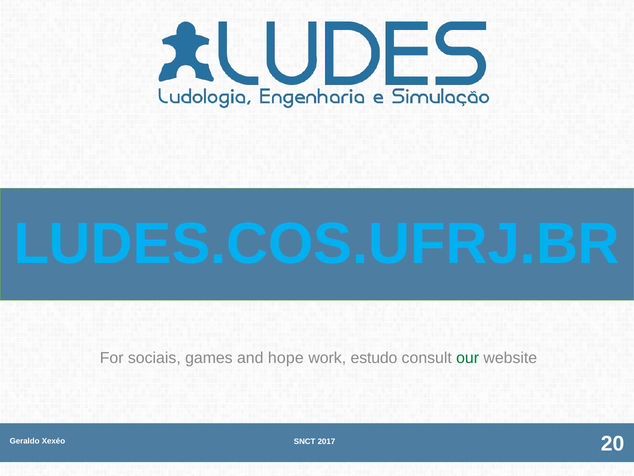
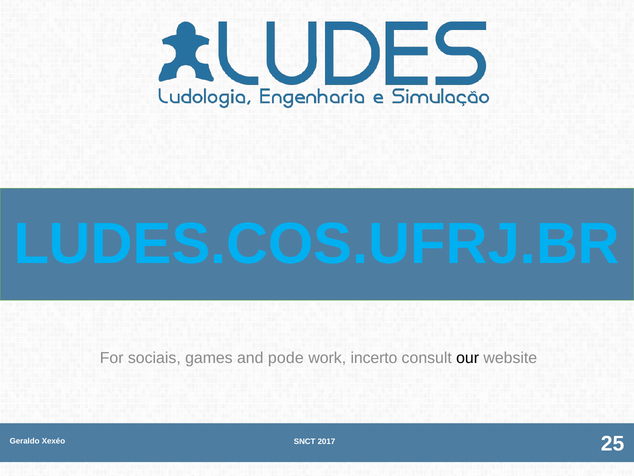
hope: hope -> pode (286, 358)
estudo: estudo -> incerto (374, 358)
our colour: green -> black (468, 358)
20: 20 -> 25 (613, 443)
